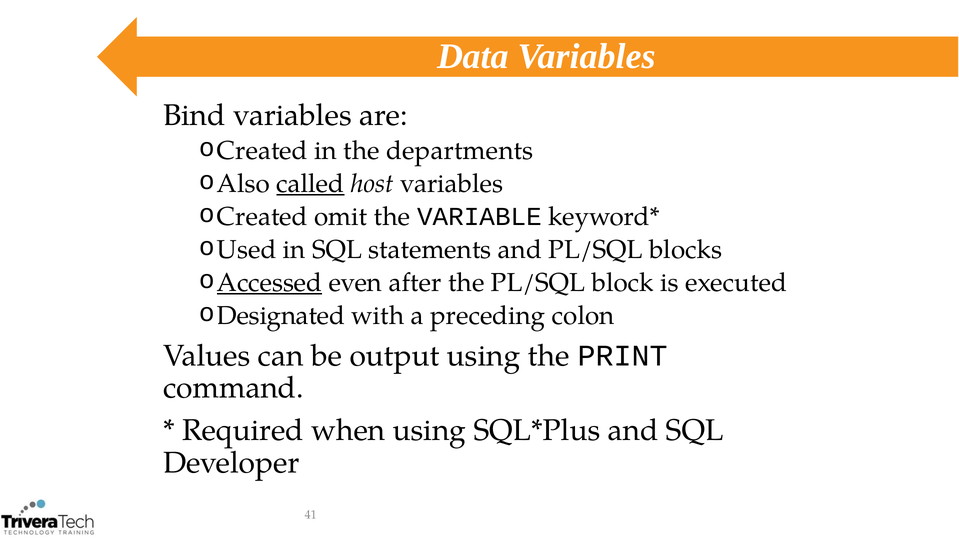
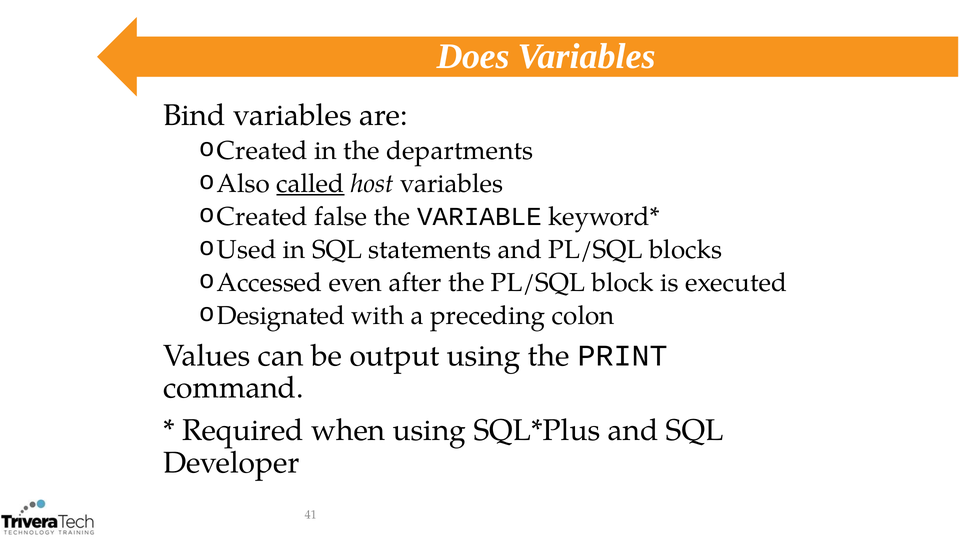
Data: Data -> Does (473, 57)
omit: omit -> false (341, 217)
Accessed underline: present -> none (270, 283)
